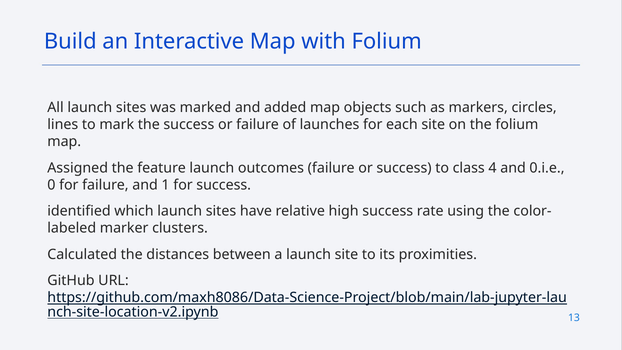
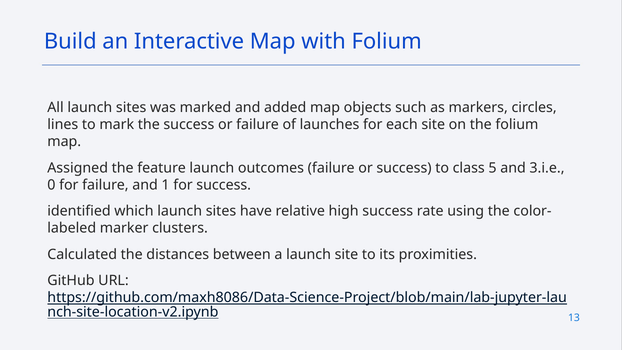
4: 4 -> 5 (493, 168)
0.i.e: 0.i.e -> 3.i.e (547, 168)
